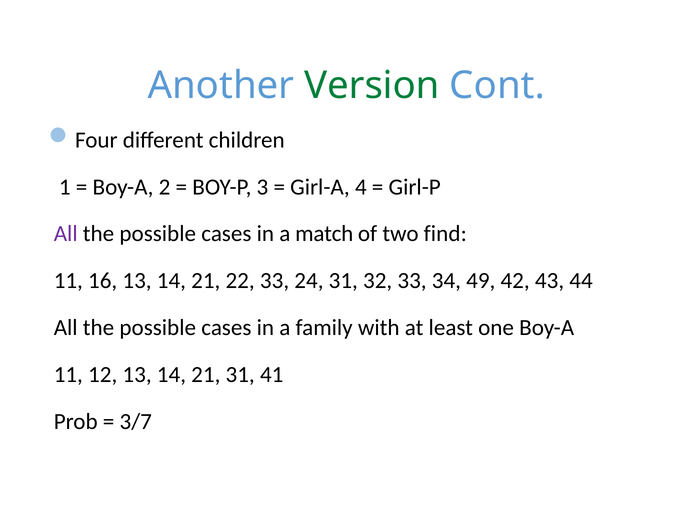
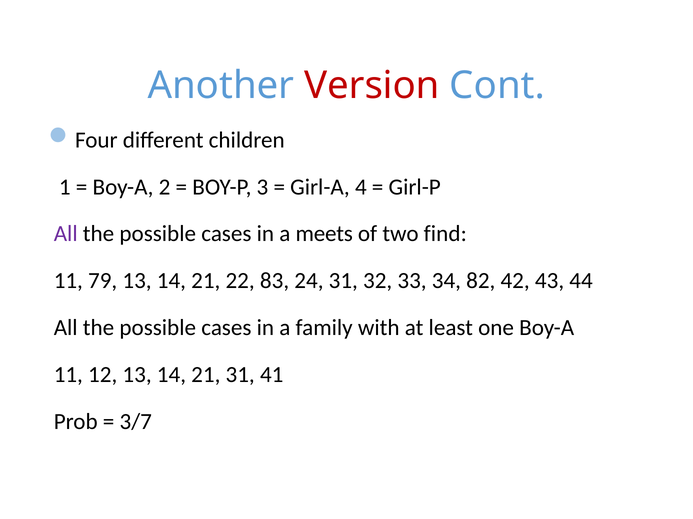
Version colour: green -> red (372, 86)
match: match -> meets (324, 234)
16: 16 -> 79 (103, 281)
22 33: 33 -> 83 (275, 281)
49: 49 -> 82 (481, 281)
